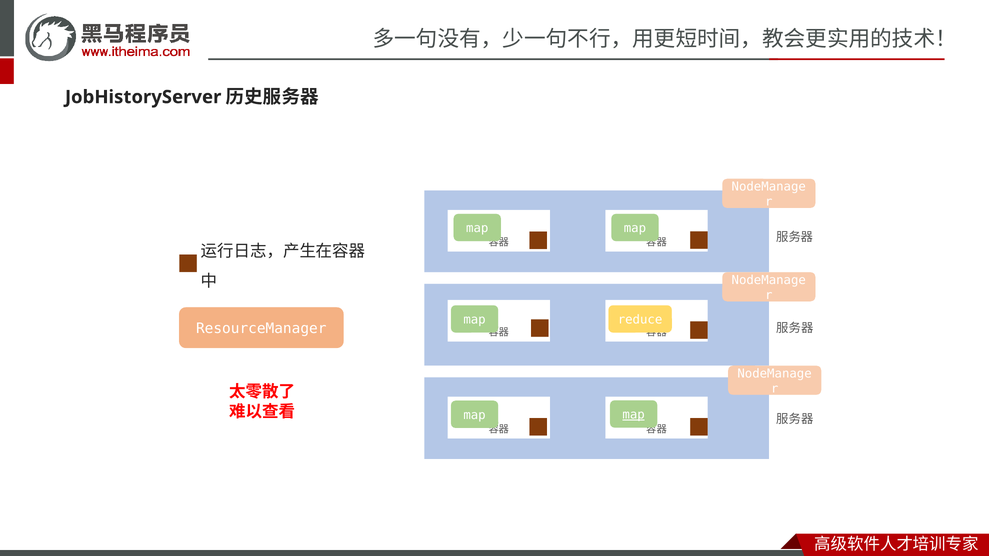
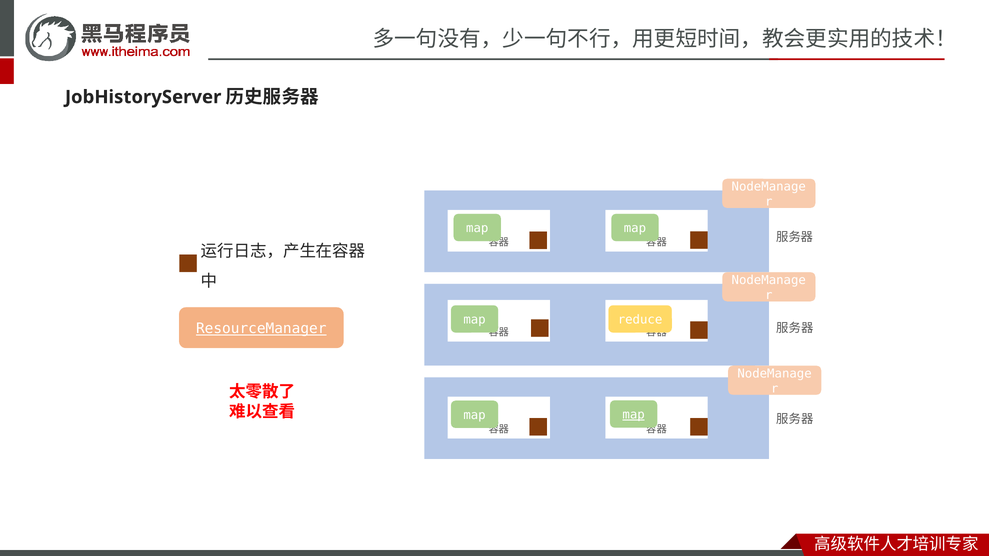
ResourceManager underline: none -> present (261, 329)
